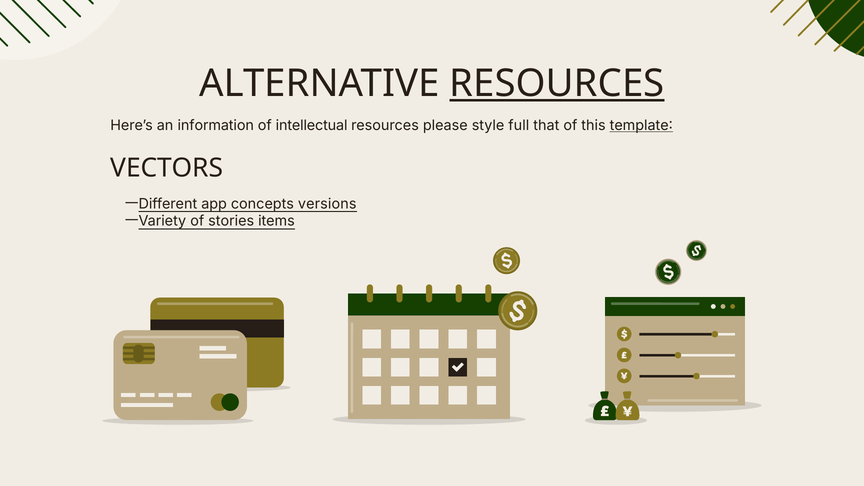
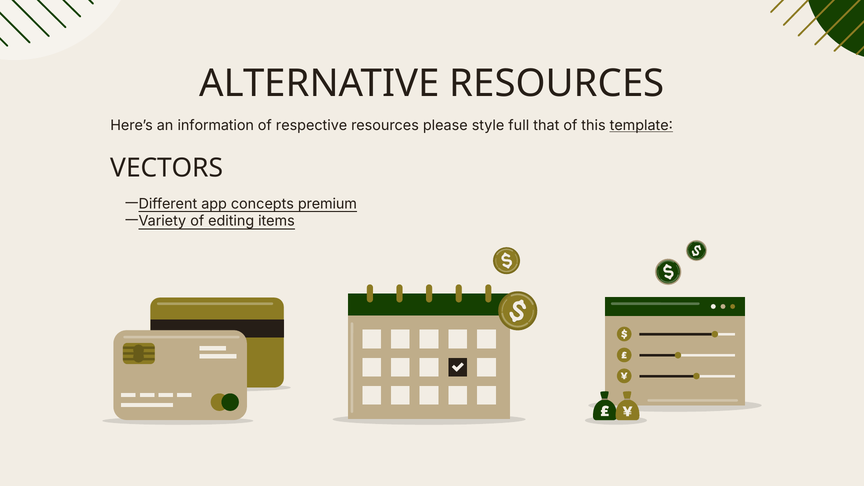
RESOURCES underline: present -> none (557, 84)
intellectual: intellectual -> respective (312, 126)
versions: versions -> premium (327, 204)
stories: stories -> editing (231, 221)
